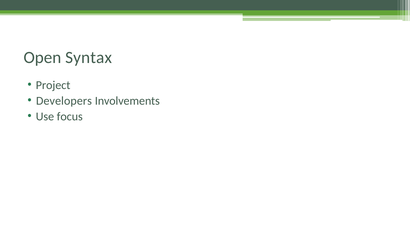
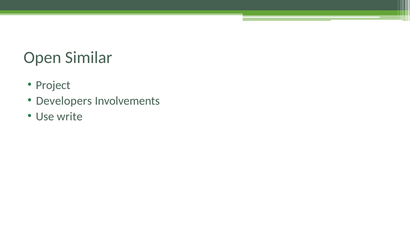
Syntax: Syntax -> Similar (89, 58)
focus: focus -> write (70, 116)
